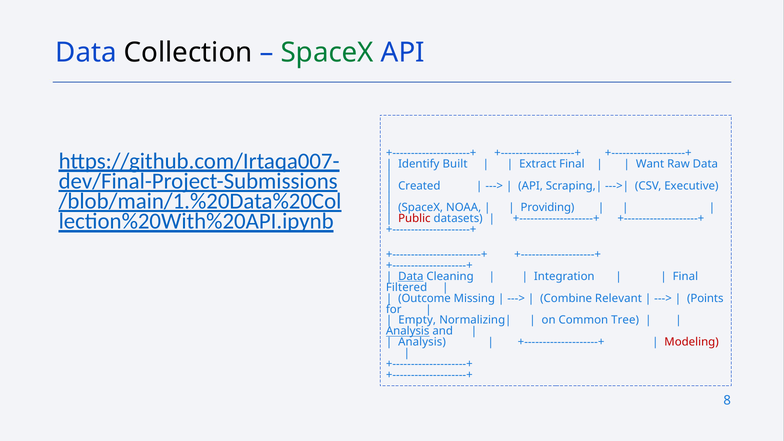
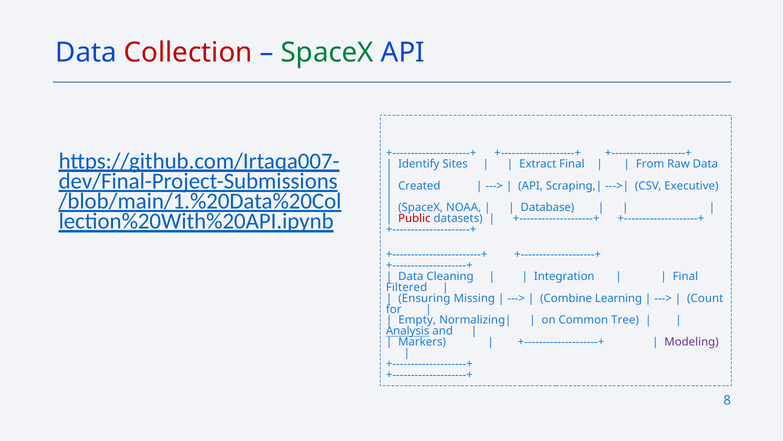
Collection colour: black -> red (188, 52)
Built: Built -> Sites (455, 164)
Want: Want -> From (650, 164)
Providing: Providing -> Database (547, 208)
Data underline: present -> none (411, 276)
Outcome: Outcome -> Ensuring (424, 298)
Relevant: Relevant -> Learning (619, 298)
Points: Points -> Count (705, 298)
Analysis: Analysis -> Markers (422, 342)
Modeling colour: red -> purple (692, 342)
